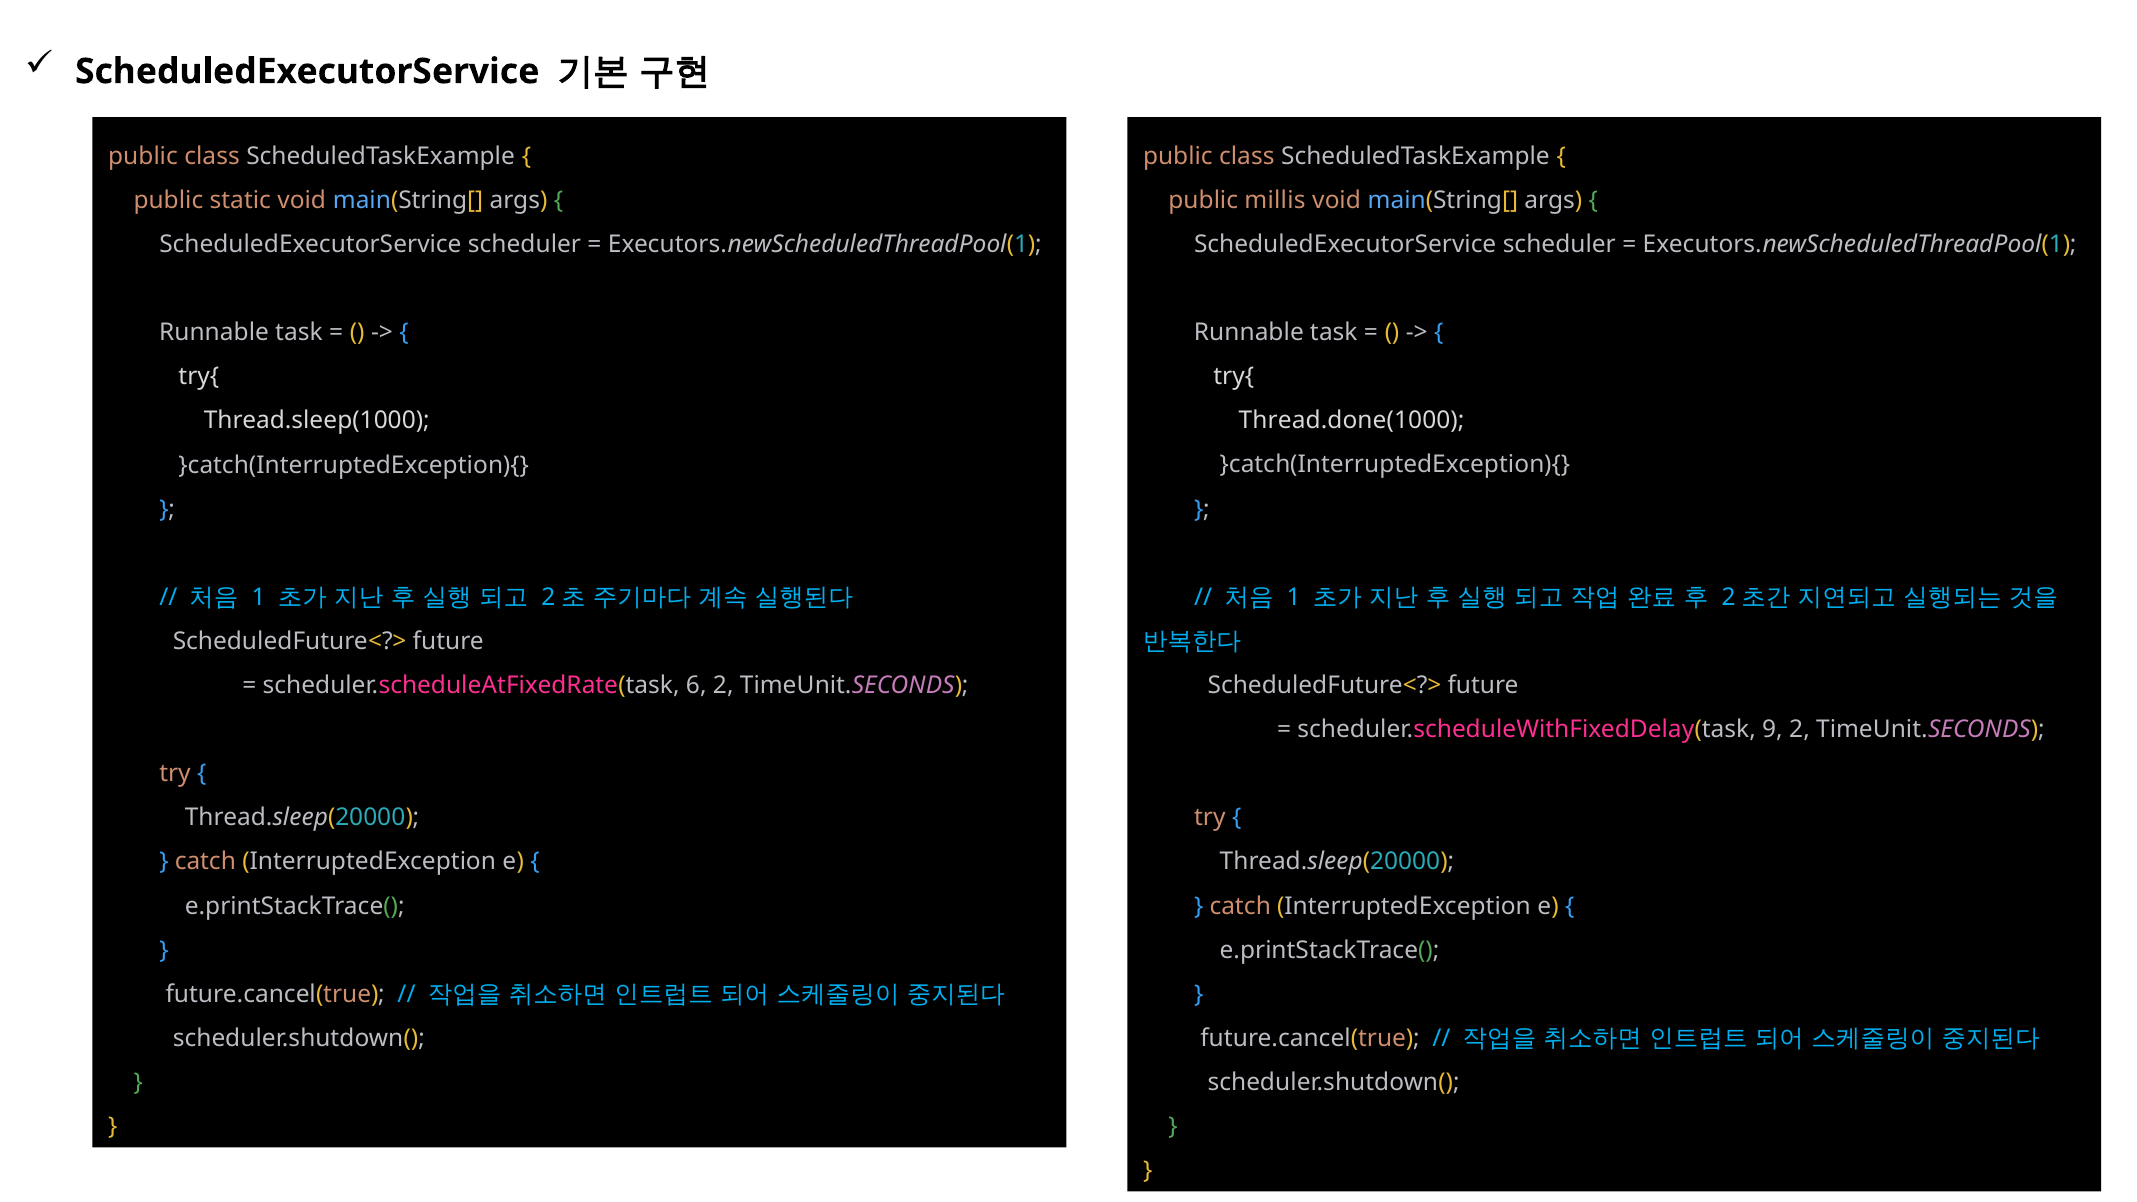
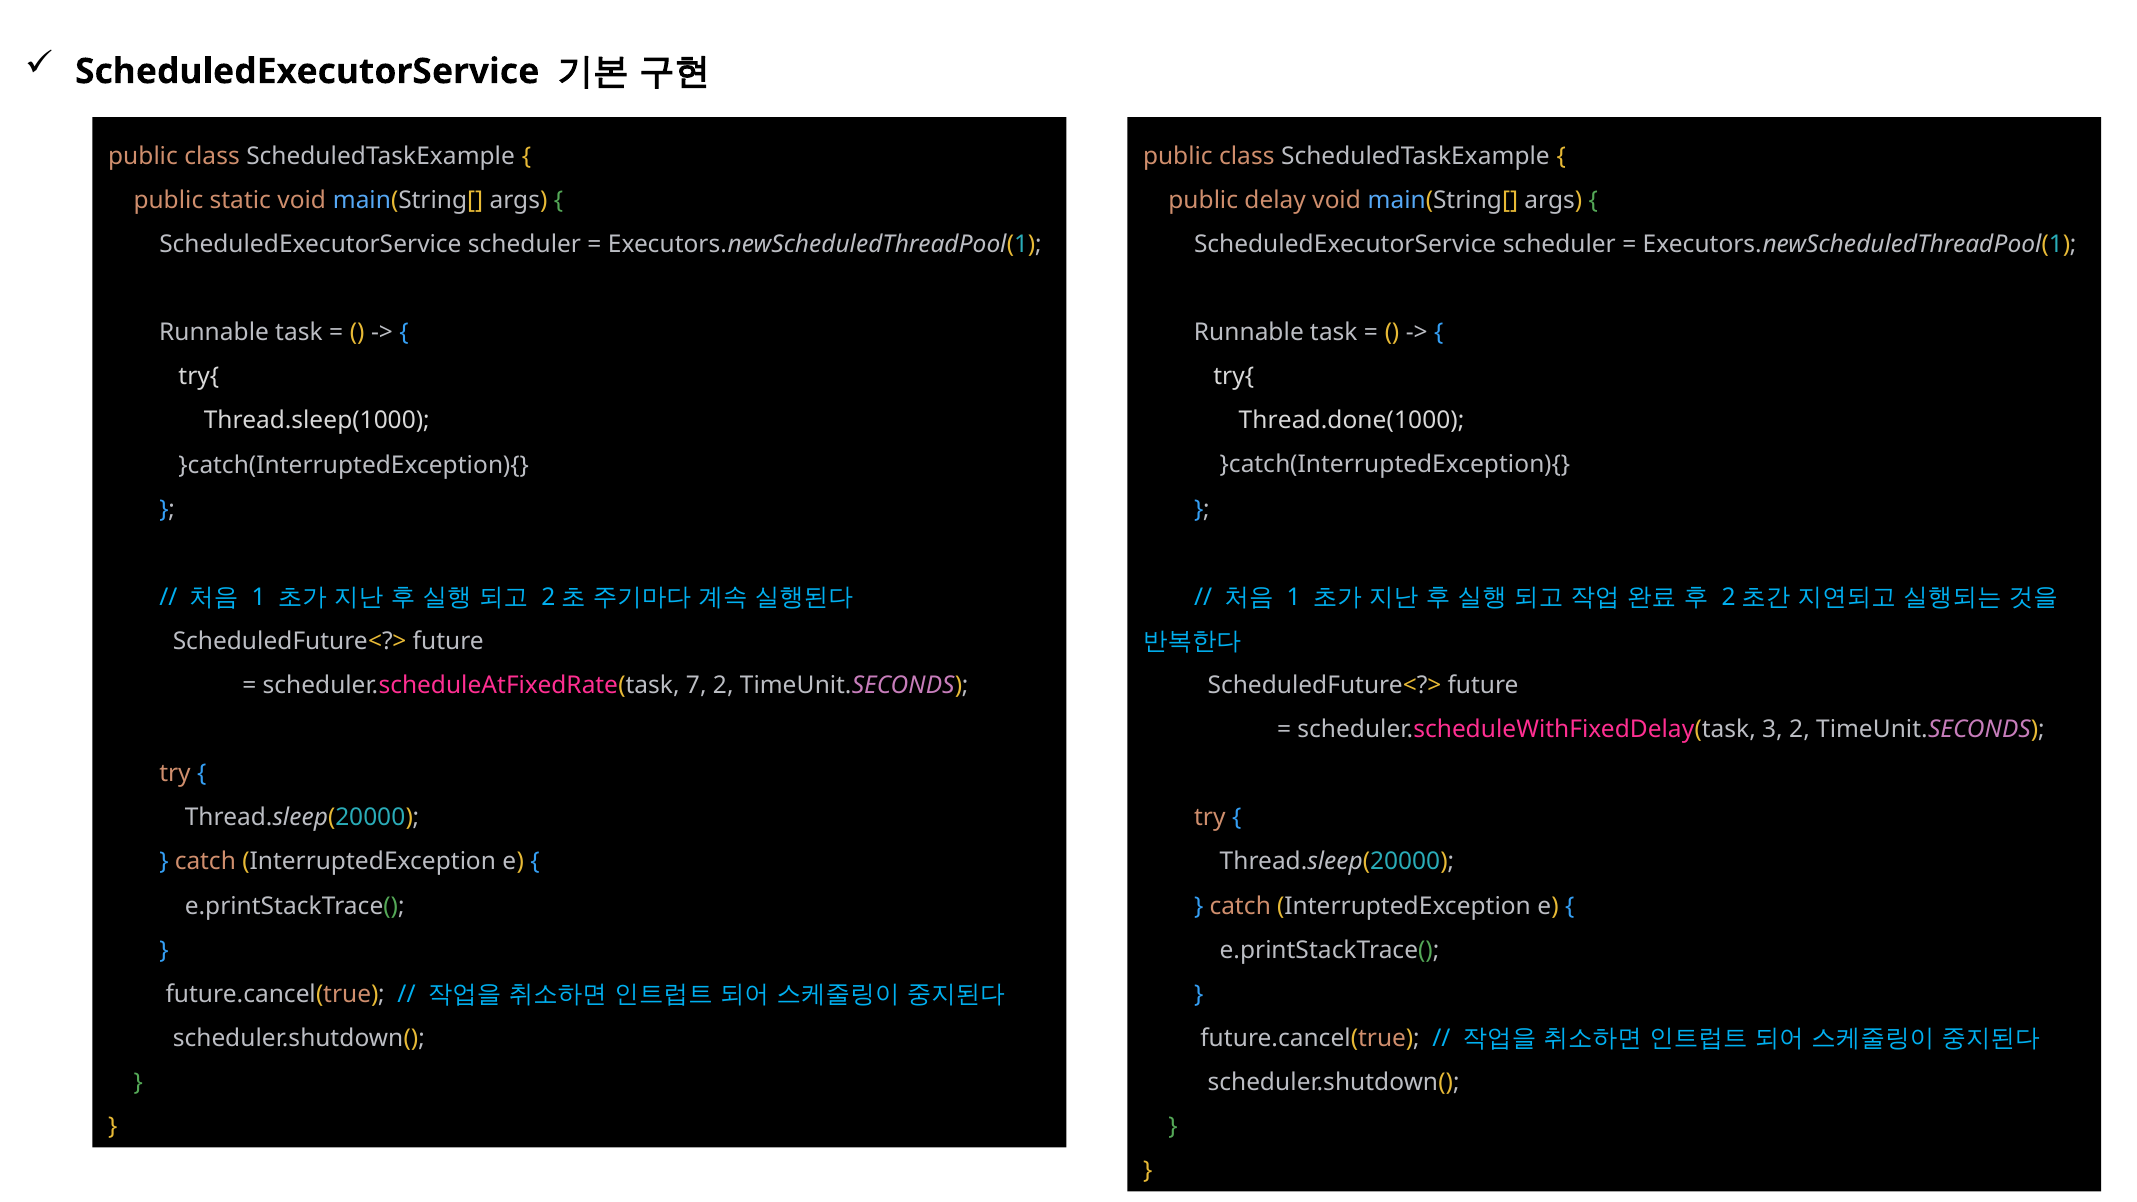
millis: millis -> delay (1275, 200)
6: 6 -> 7 (696, 686)
9: 9 -> 3 (1772, 730)
